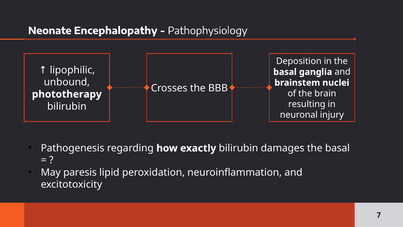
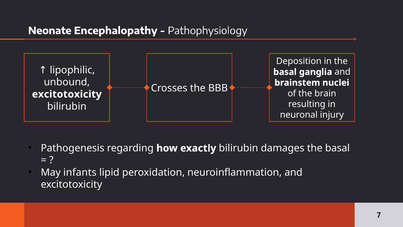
phototherapy: phototherapy -> excitotoxicity (67, 94)
paresis: paresis -> infants (80, 172)
